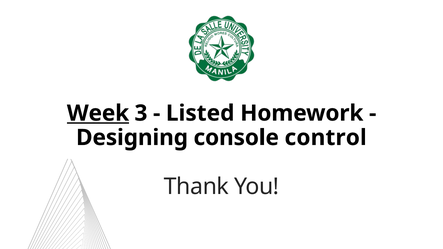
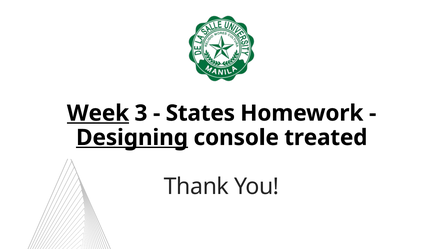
Listed: Listed -> States (200, 113)
Designing underline: none -> present (132, 138)
control: control -> treated (326, 138)
